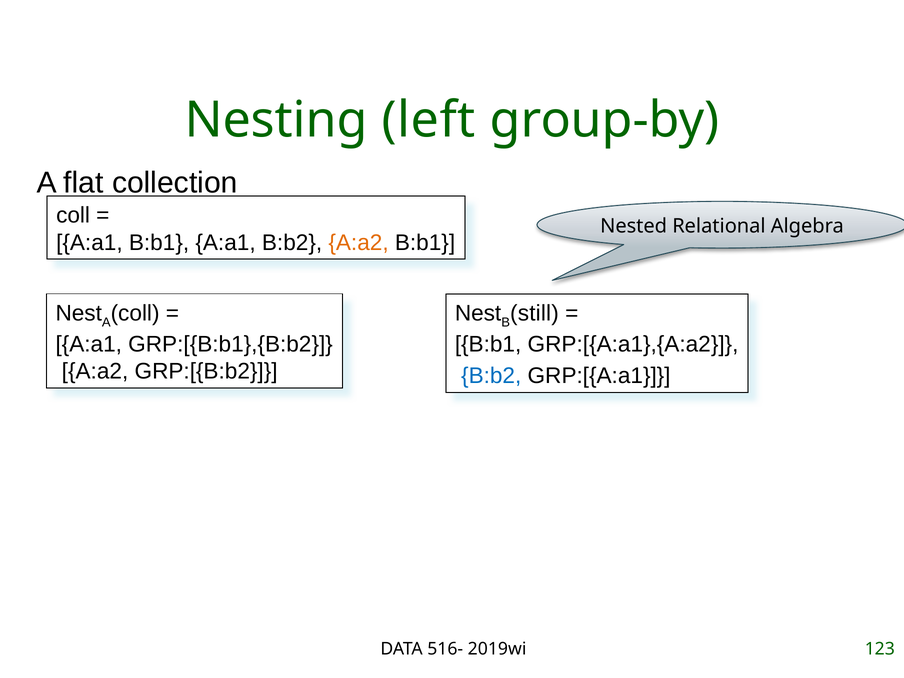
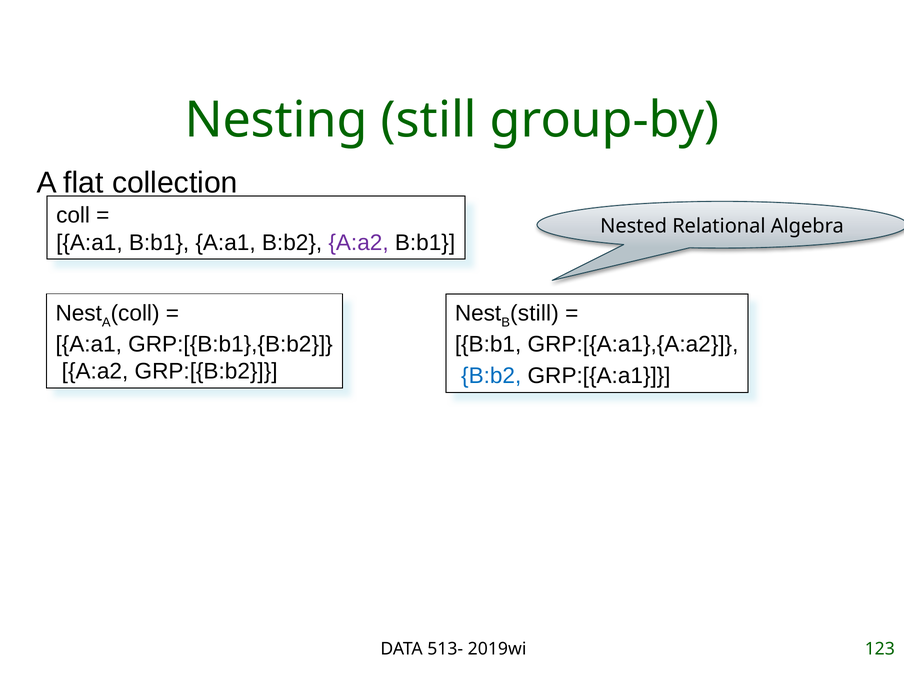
Nesting left: left -> still (429, 120)
A:a2 colour: orange -> purple (359, 243)
516-: 516- -> 513- (445, 649)
